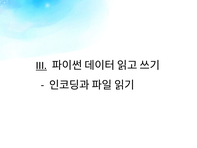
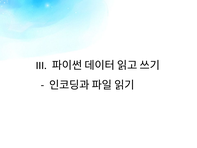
III underline: present -> none (41, 65)
